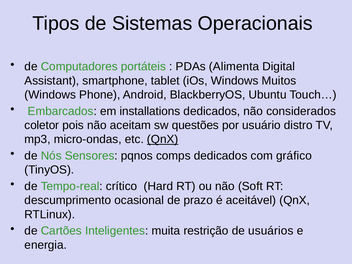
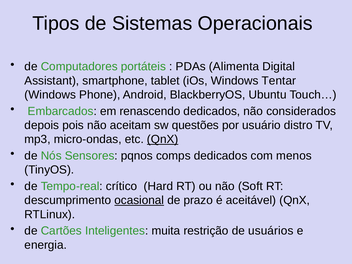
Muitos: Muitos -> Tentar (279, 81)
installations: installations -> renascendo (150, 111)
coletor: coletor -> depois (42, 125)
gráfico: gráfico -> menos (294, 156)
ocasional underline: none -> present (139, 200)
